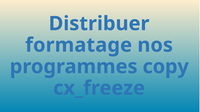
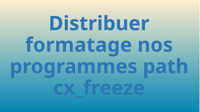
copy: copy -> path (166, 67)
